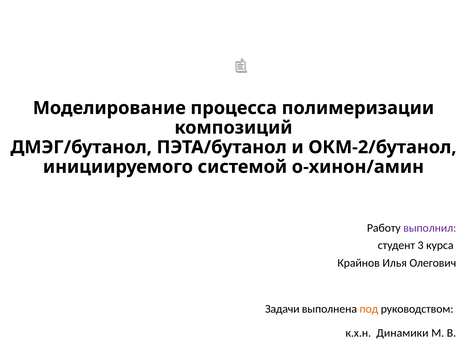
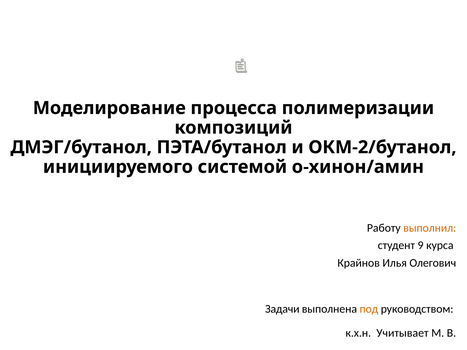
выполнил colour: purple -> orange (430, 228)
3: 3 -> 9 (421, 246)
Динамики: Динамики -> Учитывает (402, 333)
